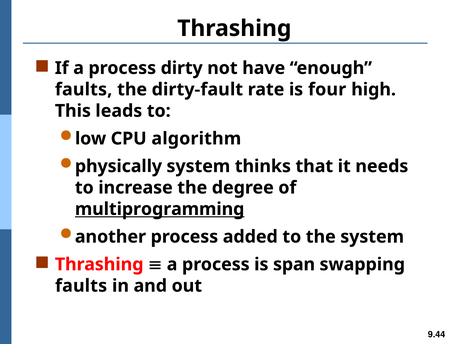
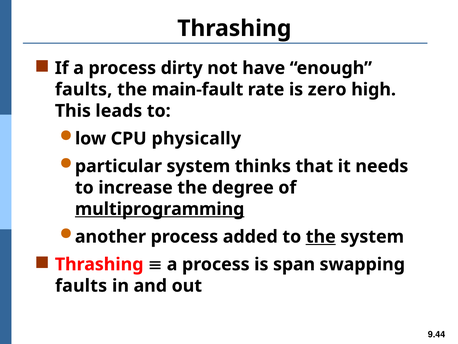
dirty-fault: dirty-fault -> main-fault (197, 89)
four: four -> zero (327, 89)
algorithm: algorithm -> physically (196, 138)
physically: physically -> particular (118, 166)
the underline: none -> present (321, 236)
